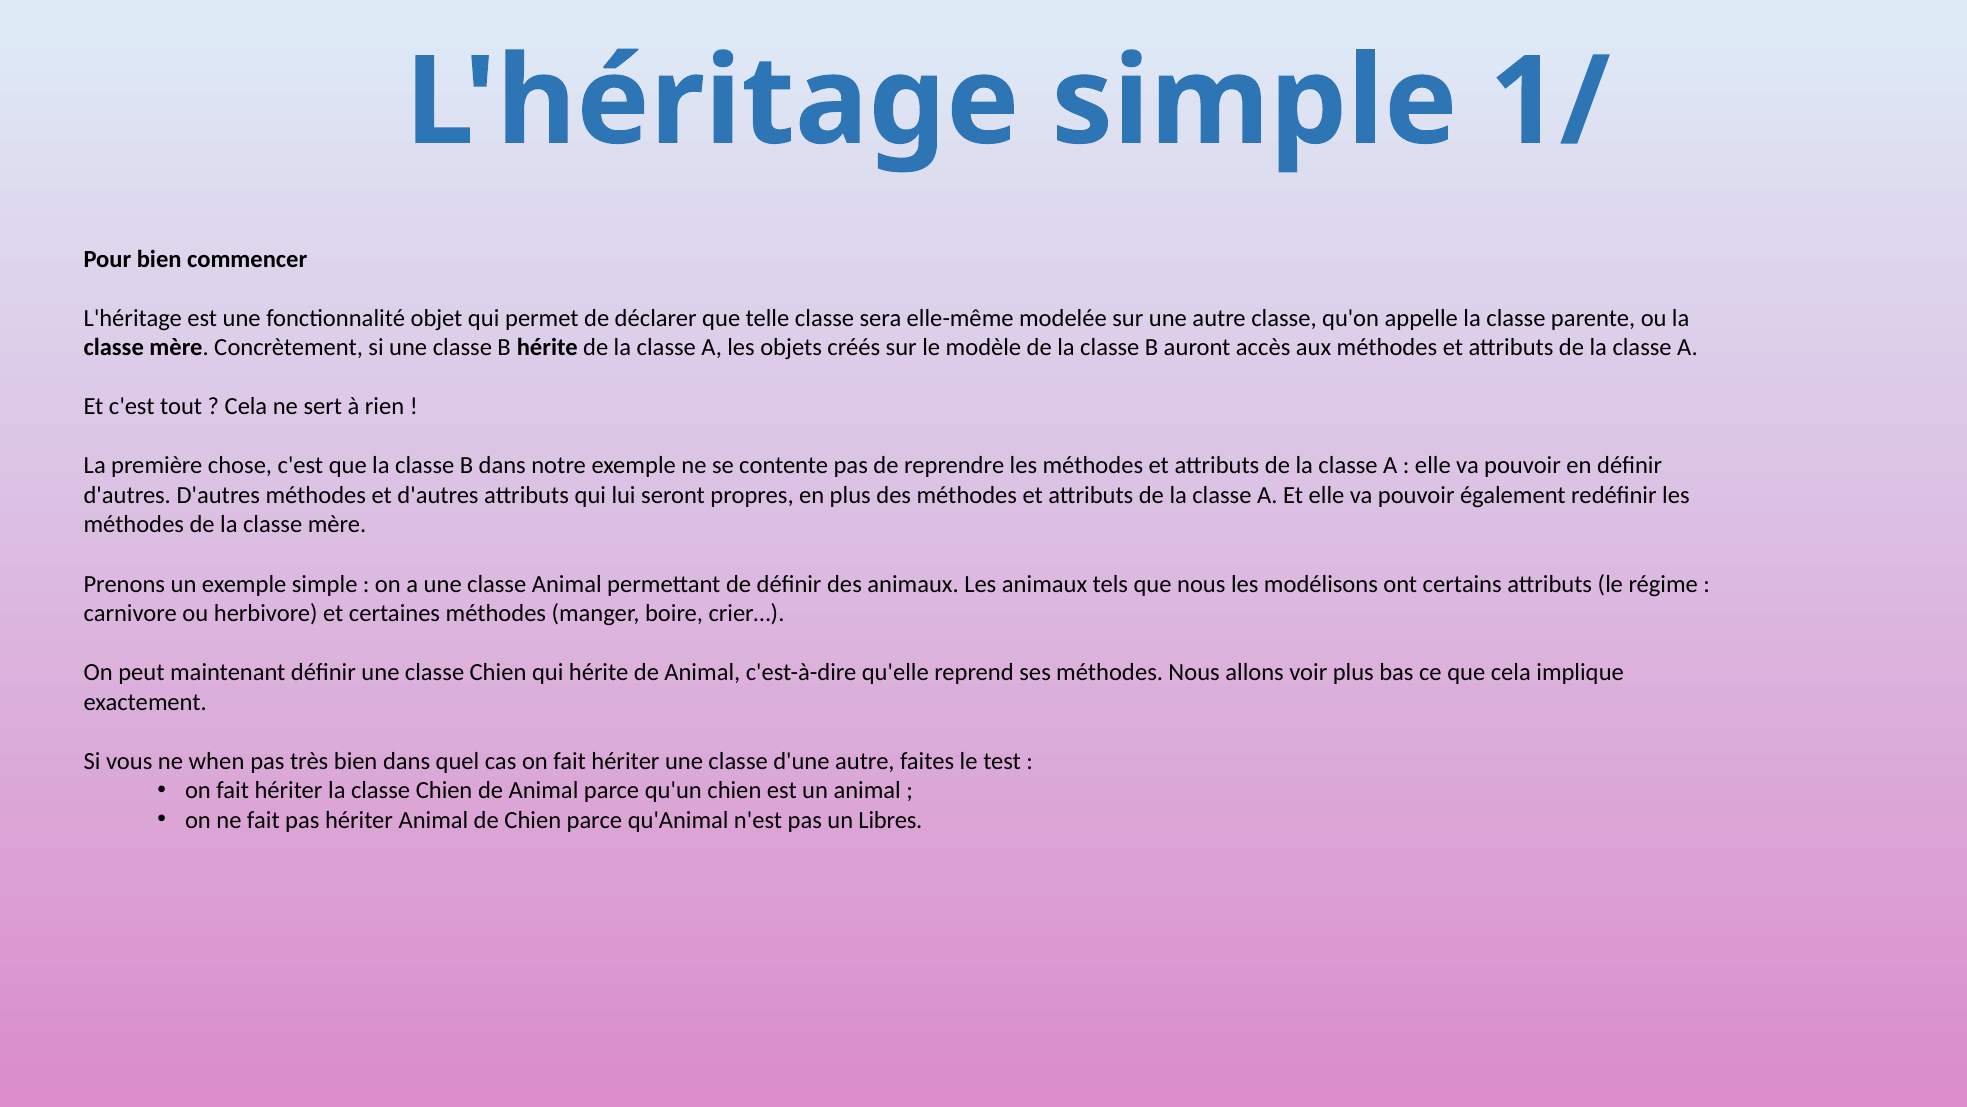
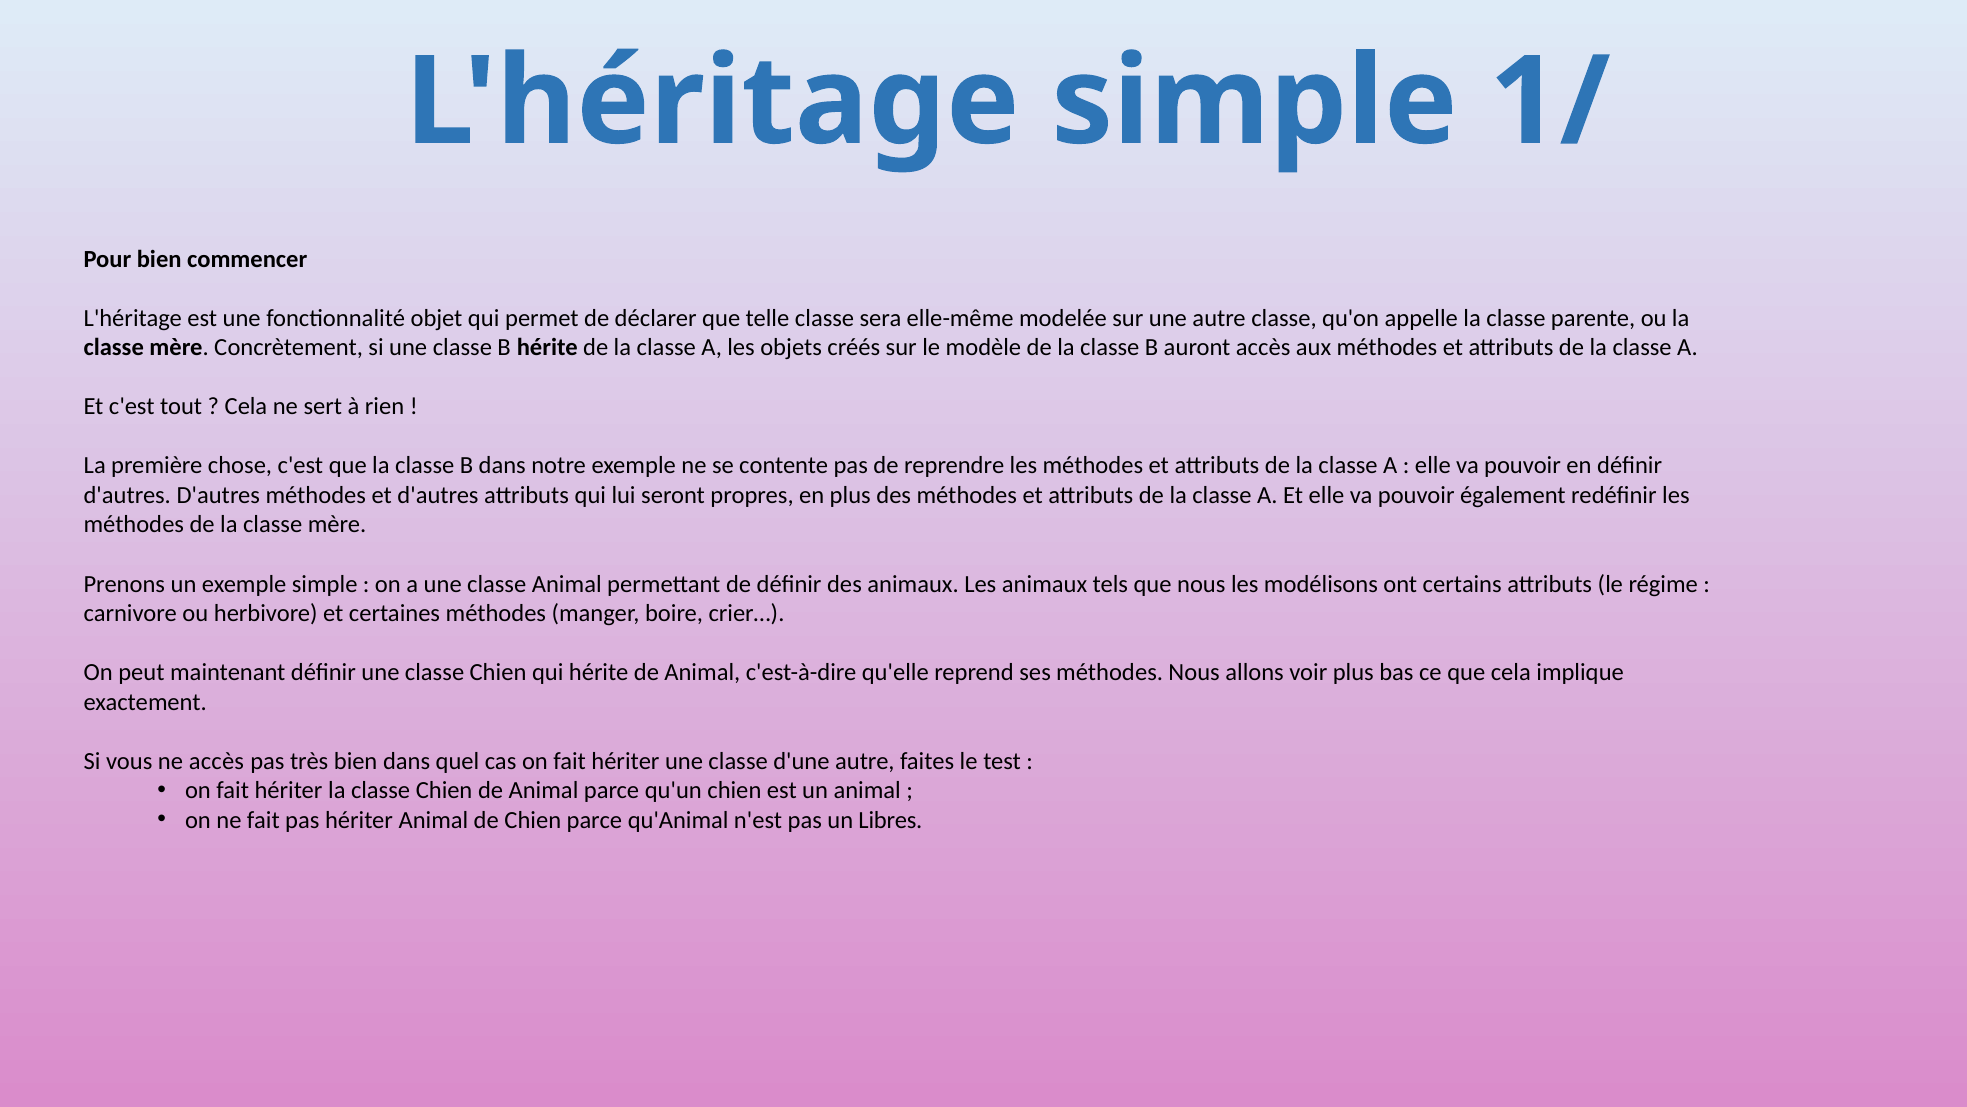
ne when: when -> accès (216, 761)
